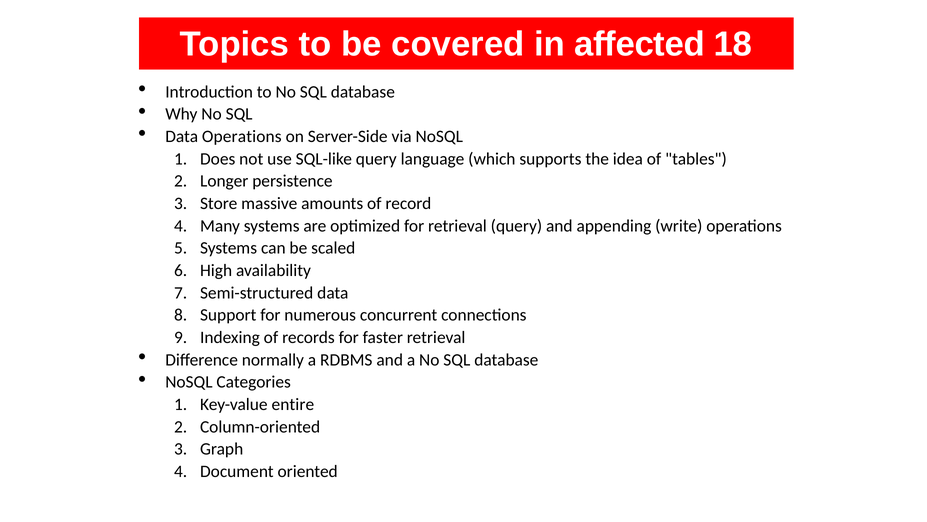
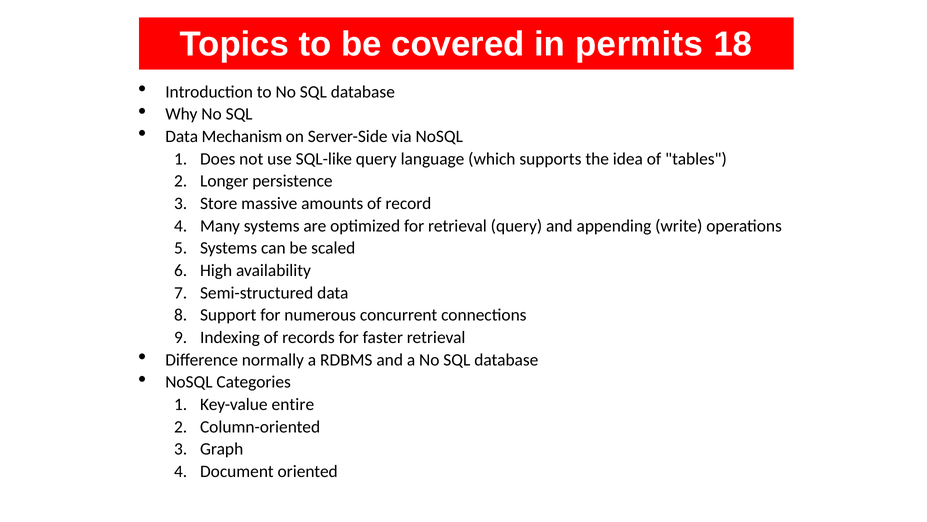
affected: affected -> permits (639, 44)
Data Operations: Operations -> Mechanism (242, 136)
